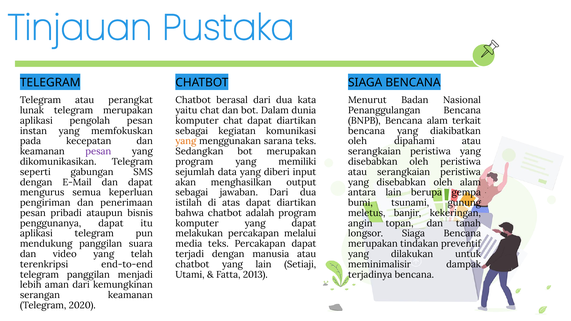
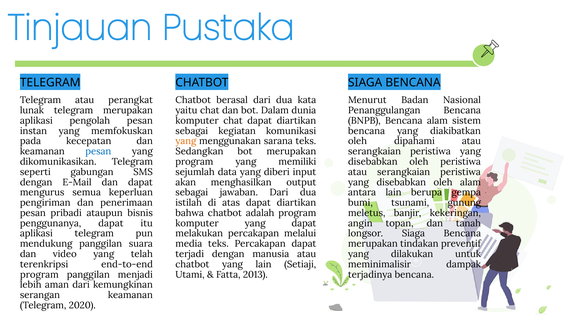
terkait: terkait -> sistem (467, 121)
pesan colour: purple -> blue (98, 152)
telegram: telegram -> program (39, 275)
